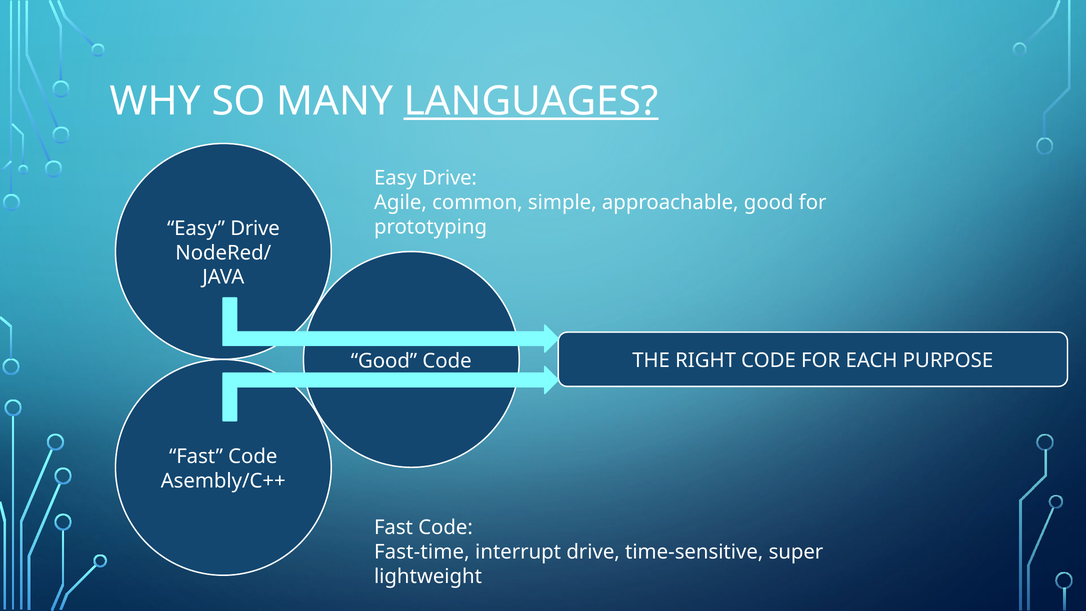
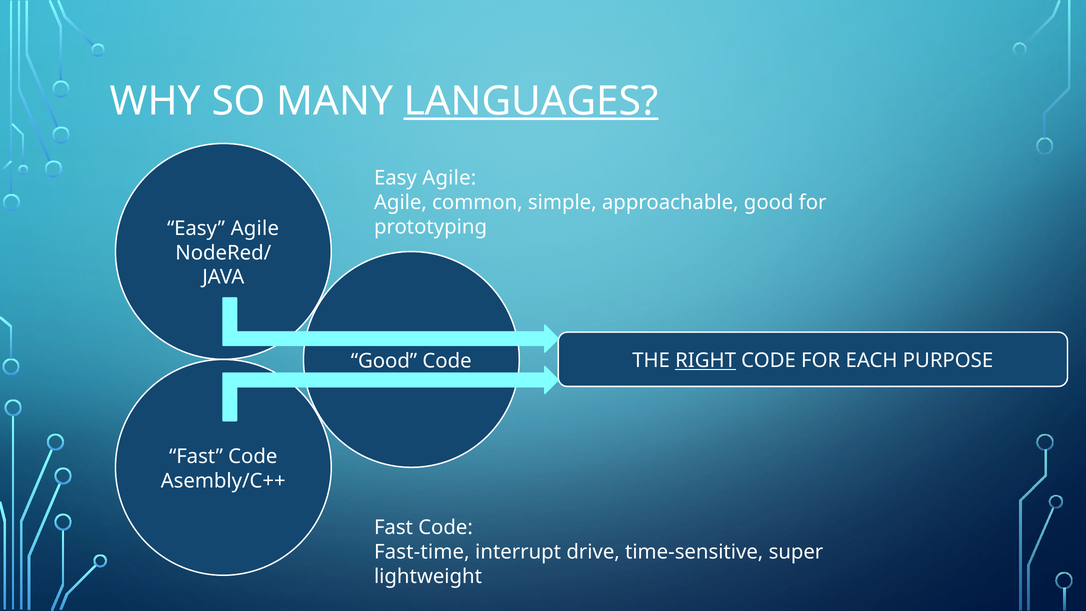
Drive: Drive -> Agile (449, 178)
Drive: Drive -> Agile (255, 228)
RIGHT underline: none -> present (706, 361)
